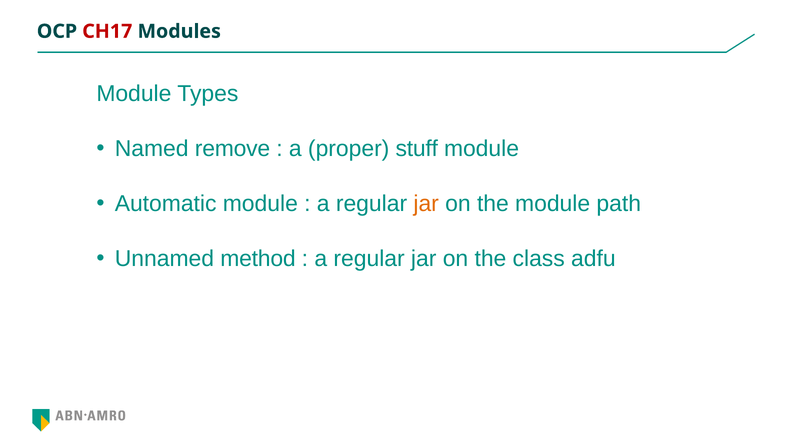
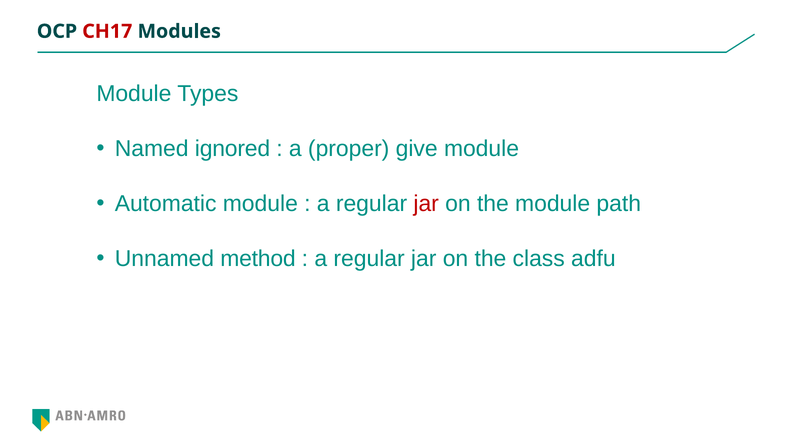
remove: remove -> ignored (233, 149)
stuff: stuff -> give (417, 149)
jar colour: orange -> red (426, 204)
